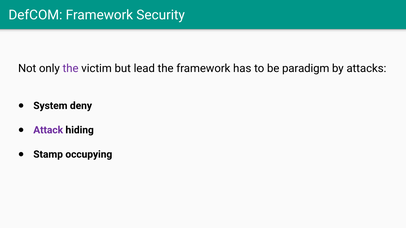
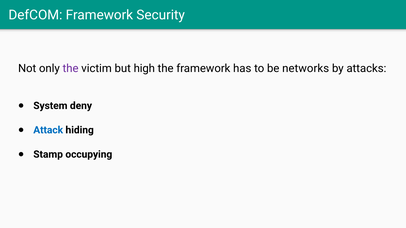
lead: lead -> high (144, 69)
paradigm: paradigm -> networks (306, 69)
Attack colour: purple -> blue (48, 130)
